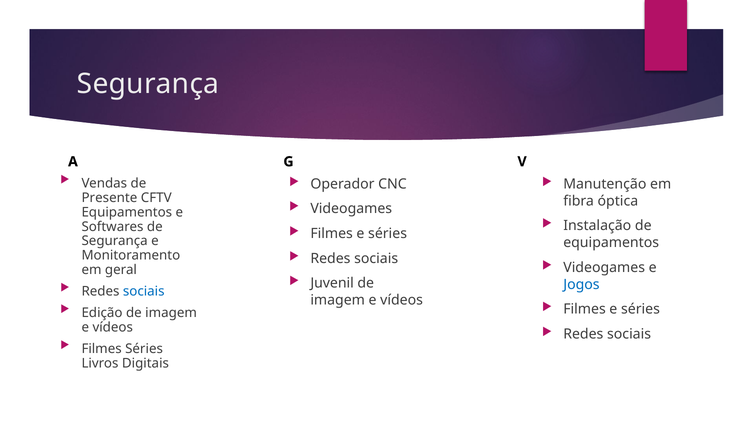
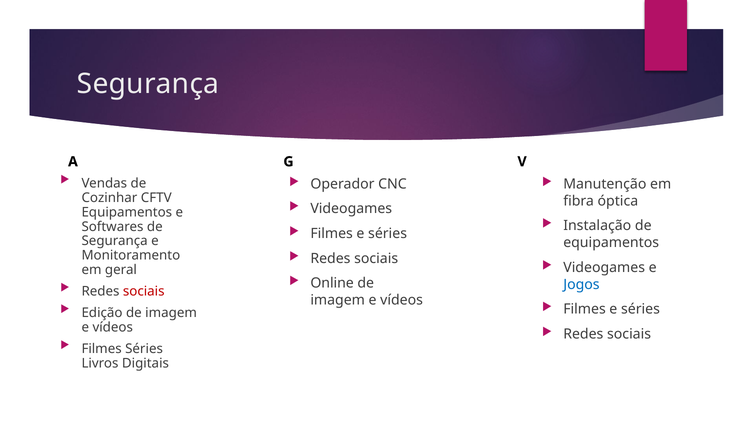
Presente: Presente -> Cozinhar (109, 198)
Juvenil: Juvenil -> Online (332, 283)
sociais colour: blue -> red (144, 291)
